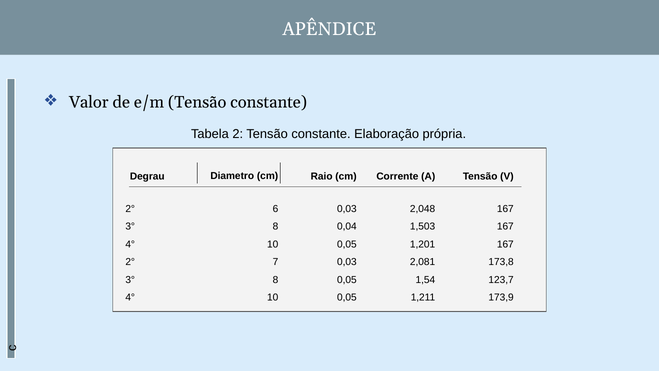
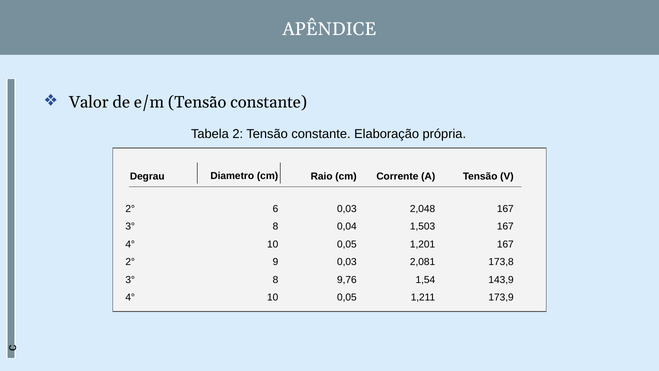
7: 7 -> 9 (275, 262)
8 0,05: 0,05 -> 9,76 (347, 279)
123,7: 123,7 -> 143,9 (501, 279)
